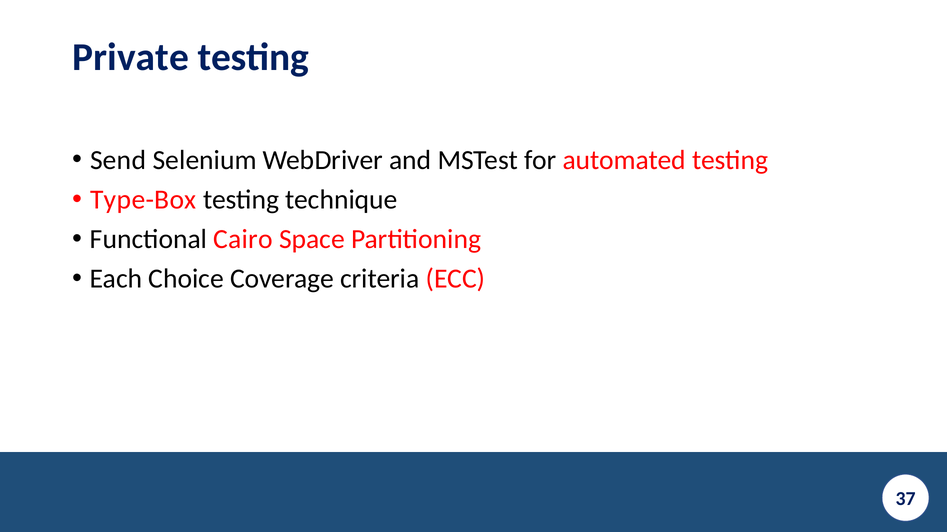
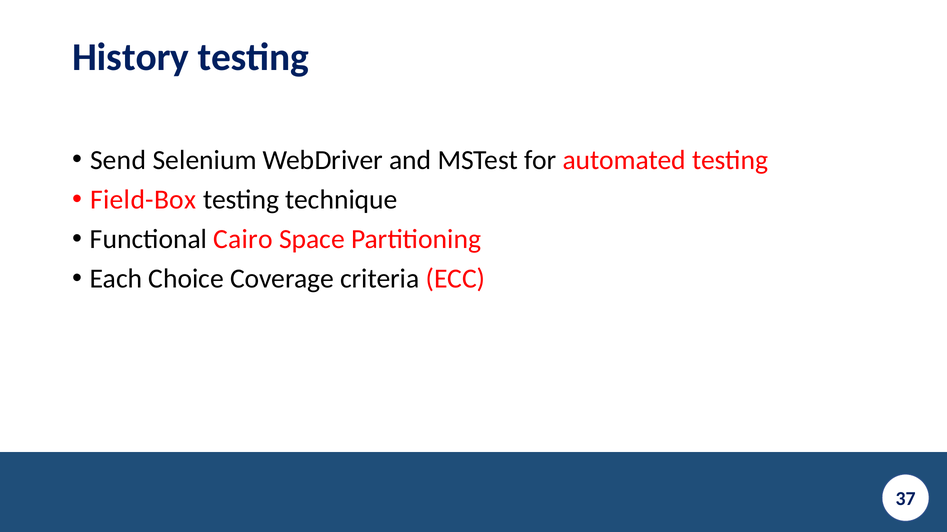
Private: Private -> History (131, 57)
Type-Box: Type-Box -> Field-Box (143, 200)
